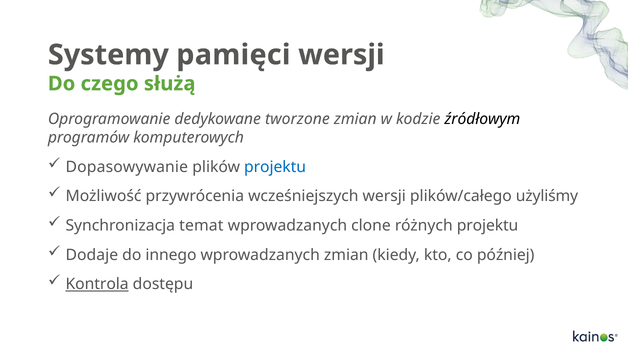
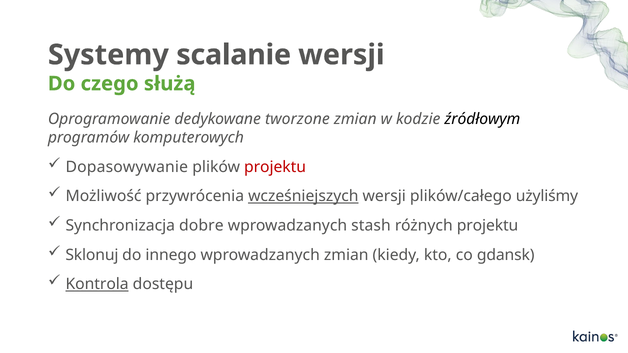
pamięci: pamięci -> scalanie (234, 55)
projektu colour: blue -> red (275, 167)
wcześniejszych underline: none -> present (303, 196)
temat: temat -> dobre (201, 226)
clone: clone -> stash (371, 226)
Dodaje: Dodaje -> Sklonuj (92, 255)
później: później -> gdansk (506, 255)
